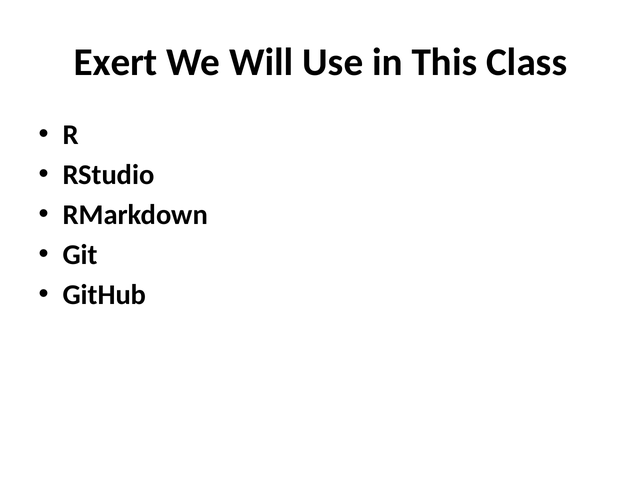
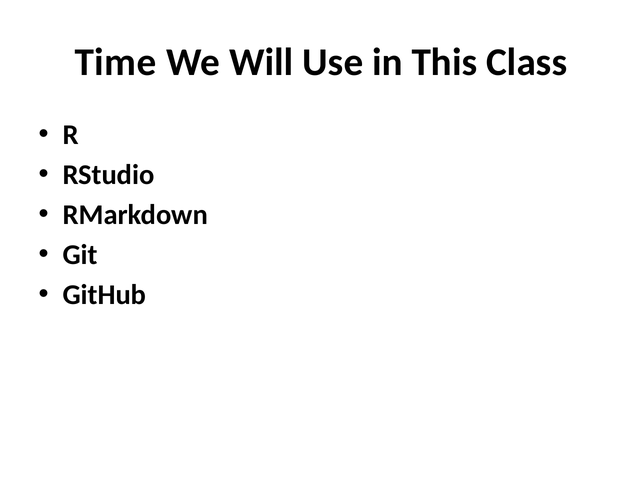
Exert: Exert -> Time (115, 62)
